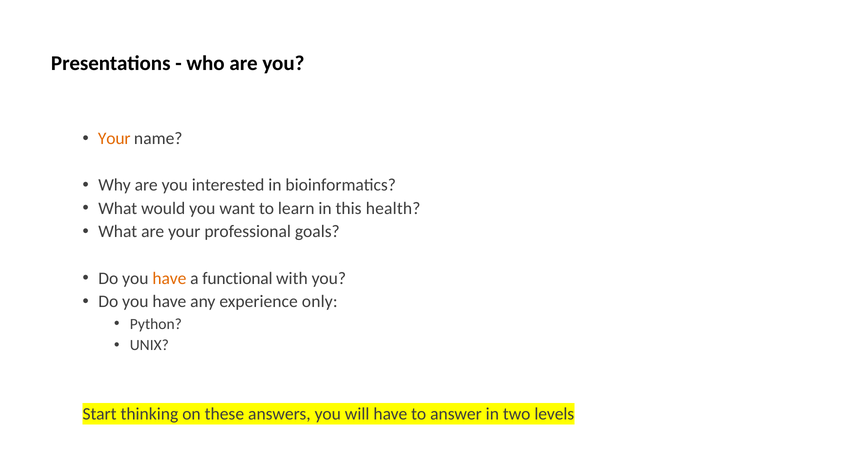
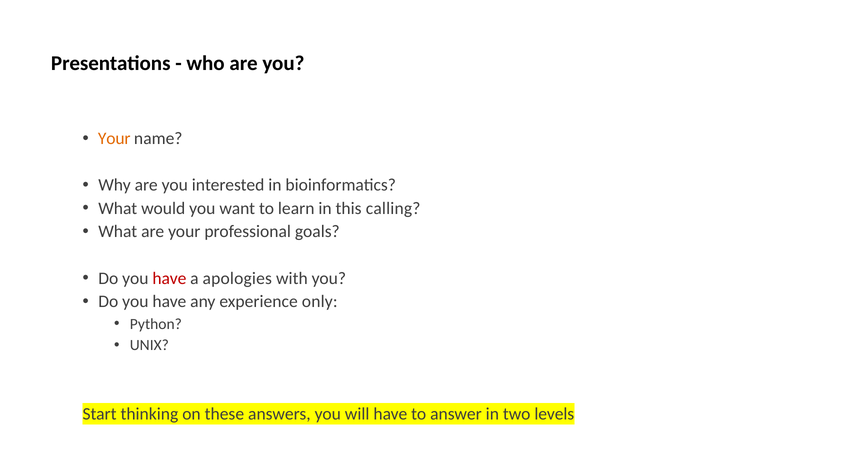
health: health -> calling (393, 208)
have colour: orange -> red (169, 278)
functional: functional -> apologies (237, 278)
